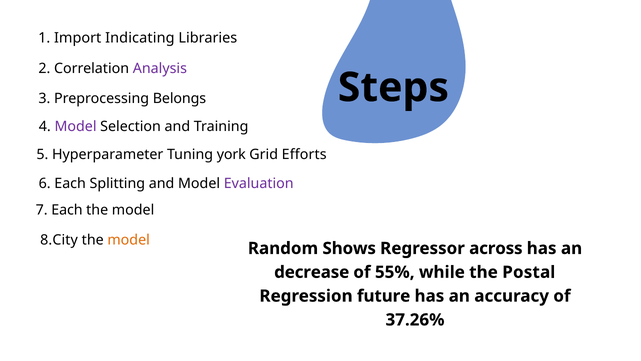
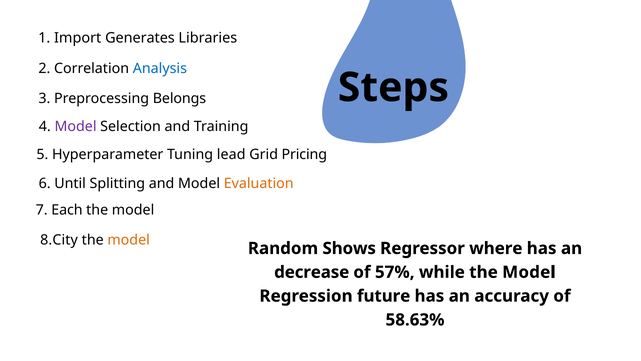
Indicating: Indicating -> Generates (140, 38)
Analysis colour: purple -> blue (160, 68)
york: york -> lead (231, 154)
Efforts: Efforts -> Pricing (304, 154)
6 Each: Each -> Until (70, 183)
Evaluation colour: purple -> orange (259, 183)
across: across -> where (496, 248)
55%: 55% -> 57% (395, 272)
while the Postal: Postal -> Model (529, 272)
37.26%: 37.26% -> 58.63% (415, 319)
